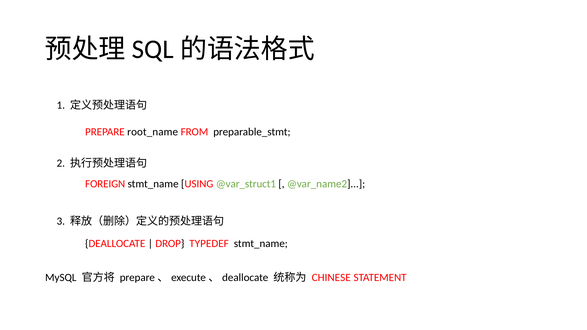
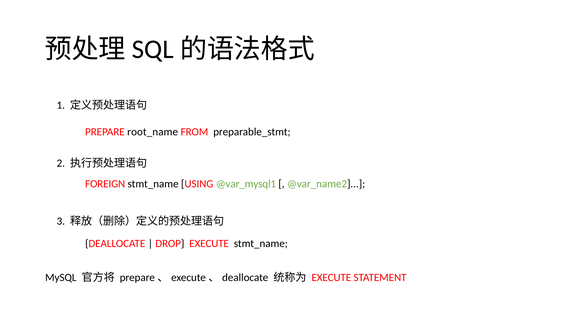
@var_struct1: @var_struct1 -> @var_mysql1 (246, 184)
DROP TYPEDEF: TYPEDEF -> EXECUTE (209, 244)
CHINESE: CHINESE -> EXECUTE (331, 278)
